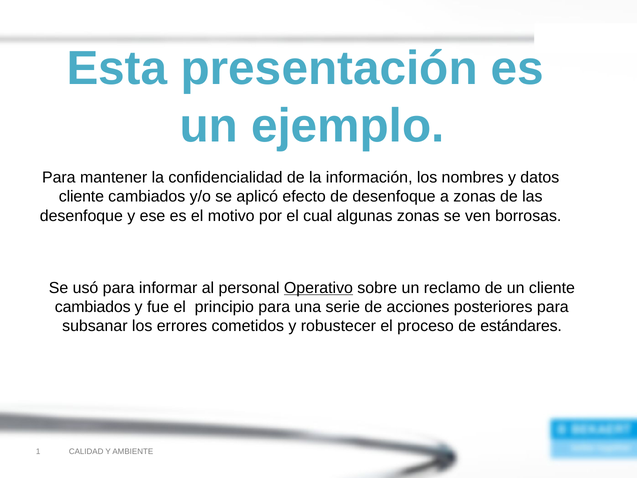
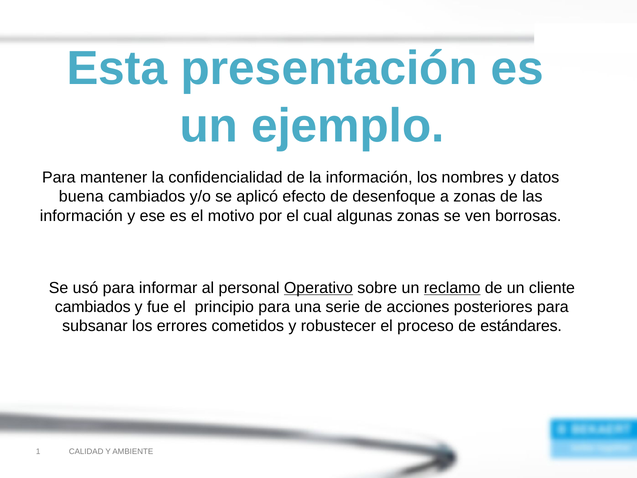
cliente: cliente -> buena (81, 197)
desenfoque: desenfoque -> información (81, 216)
reclamo underline: none -> present (452, 288)
